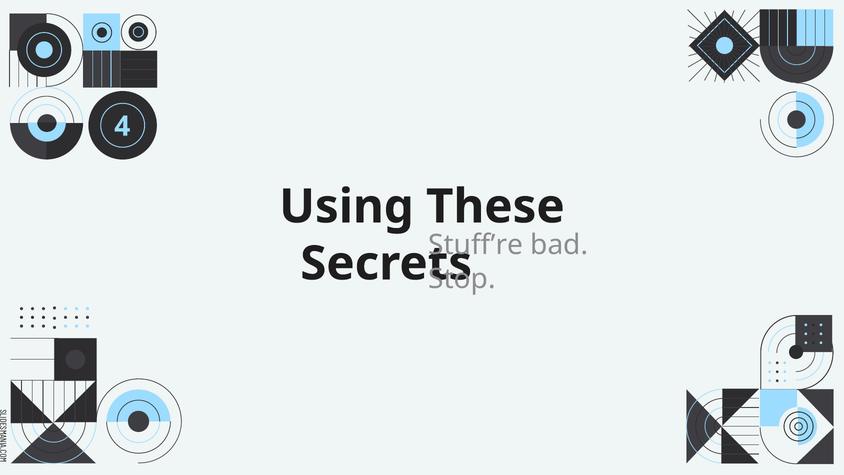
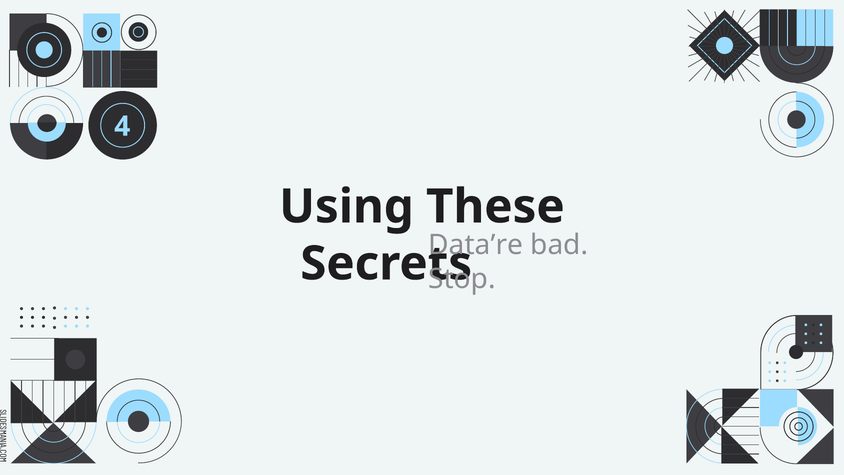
Stuff’re: Stuff’re -> Data’re (476, 245)
